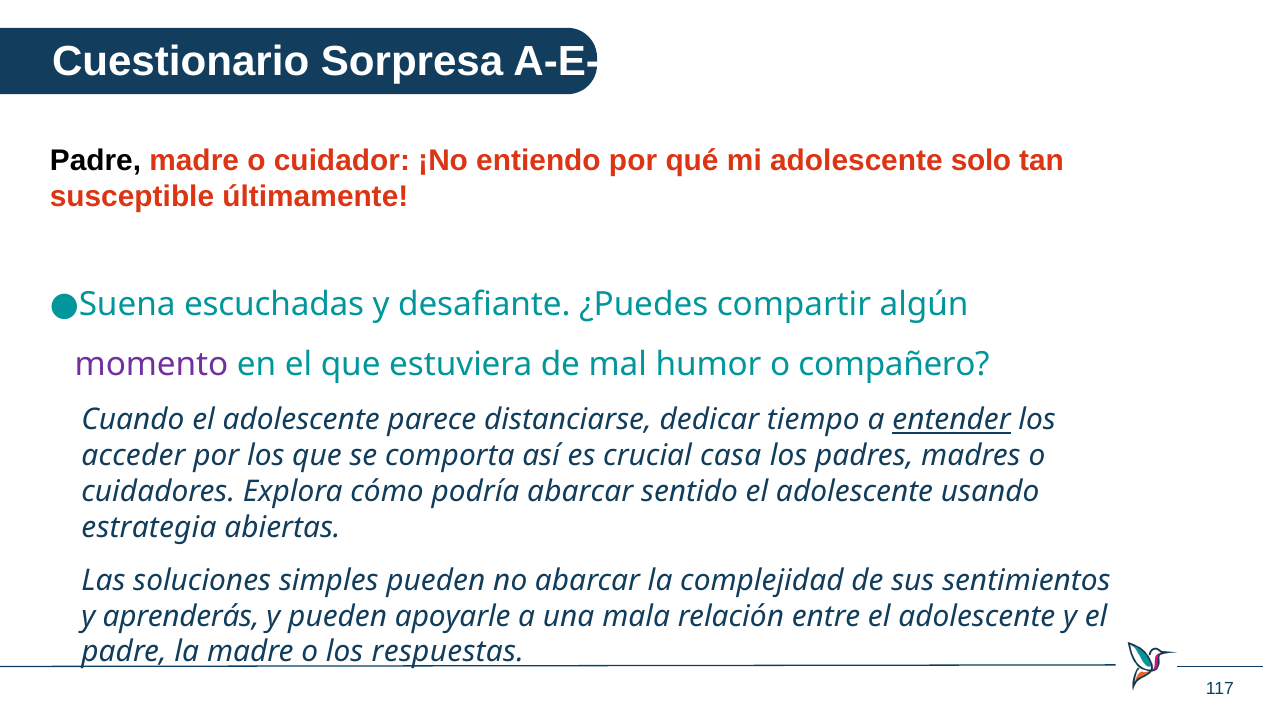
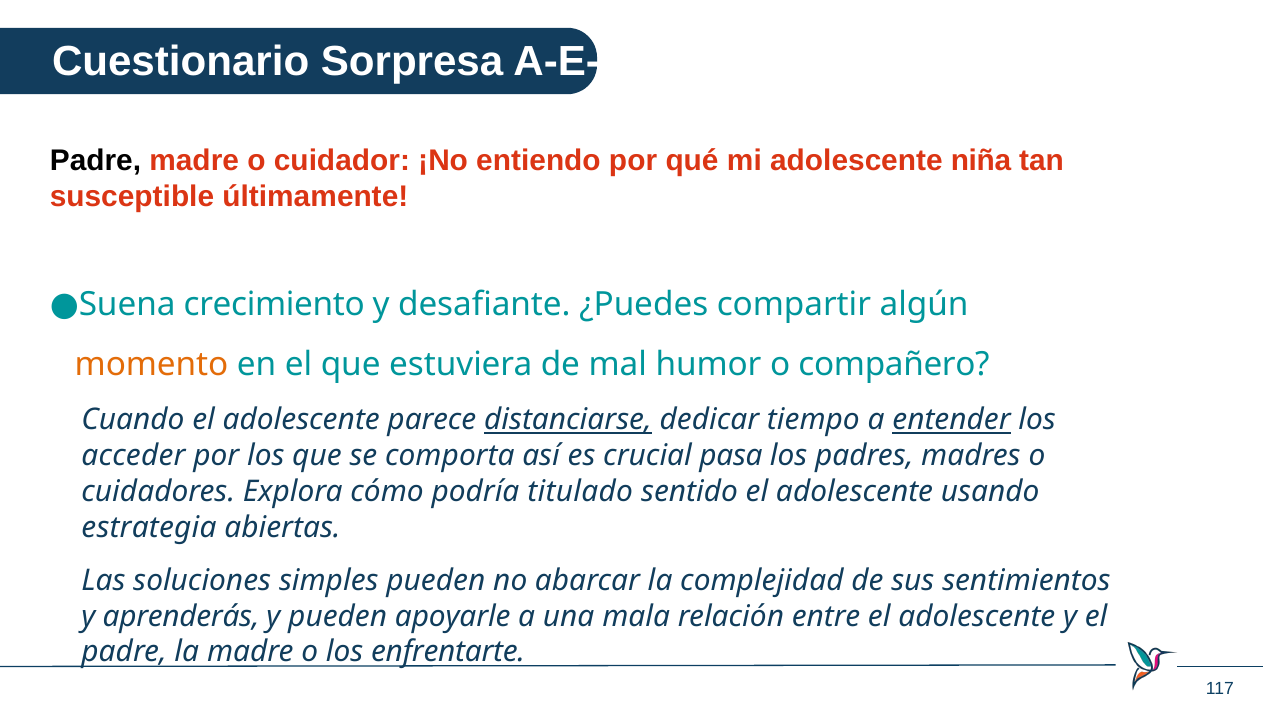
solo: solo -> niña (981, 161)
escuchadas: escuchadas -> crecimiento (274, 305)
momento colour: purple -> orange (152, 365)
distanciarse underline: none -> present (568, 420)
casa: casa -> pasa (731, 456)
podría abarcar: abarcar -> titulado (580, 492)
respuestas: respuestas -> enfrentarte (448, 652)
